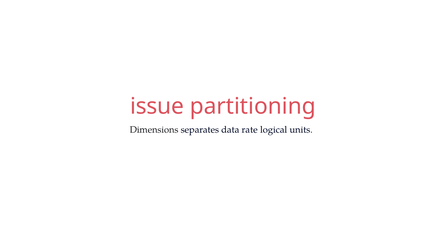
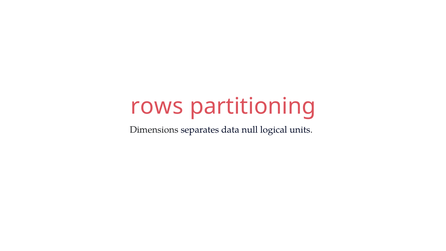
issue: issue -> rows (157, 106)
rate: rate -> null (250, 130)
